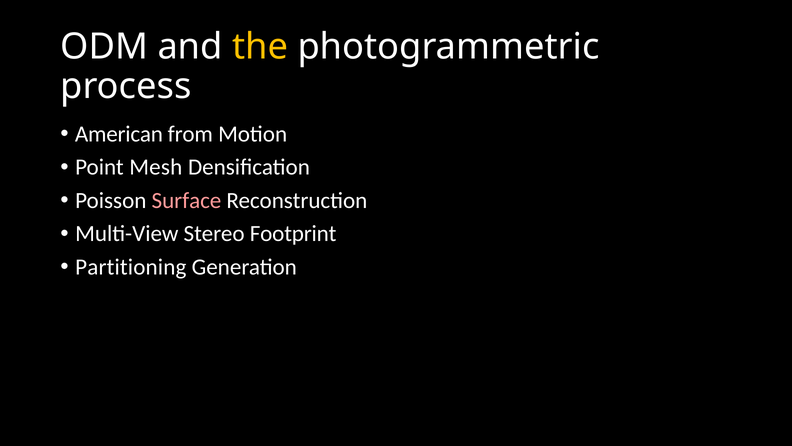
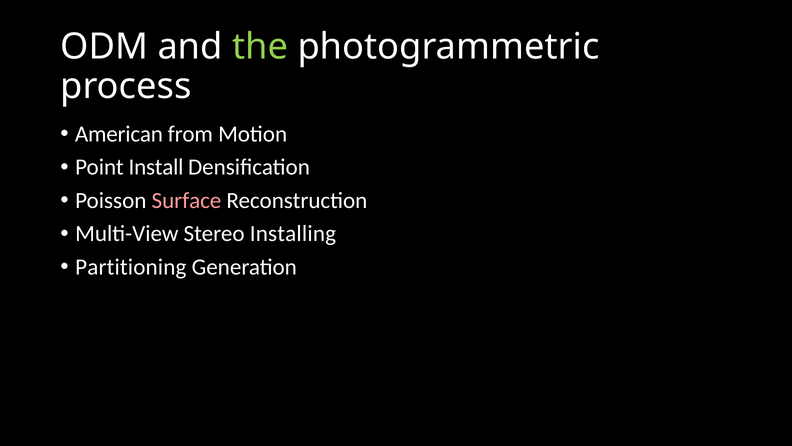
the colour: yellow -> light green (260, 47)
Mesh: Mesh -> Install (156, 167)
Footprint: Footprint -> Installing (293, 234)
